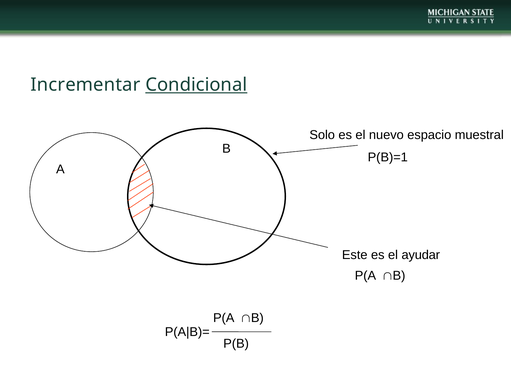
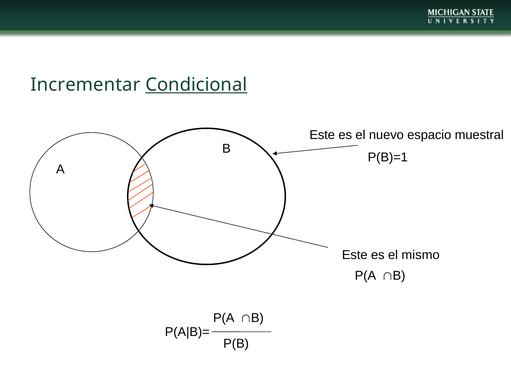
Solo: Solo -> Este (322, 135)
ayudar: ayudar -> mismo (421, 255)
